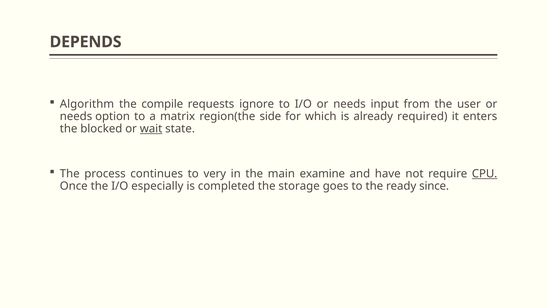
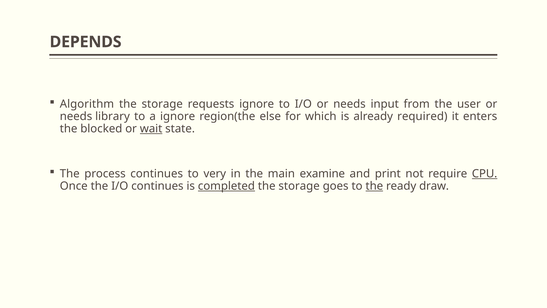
compile: compile -> storage (162, 104)
option: option -> library (113, 116)
a matrix: matrix -> ignore (178, 116)
side: side -> else (270, 116)
have: have -> print (388, 174)
I/O especially: especially -> continues (157, 186)
completed underline: none -> present (226, 186)
the underline: none -> present (374, 186)
since: since -> draw (434, 186)
